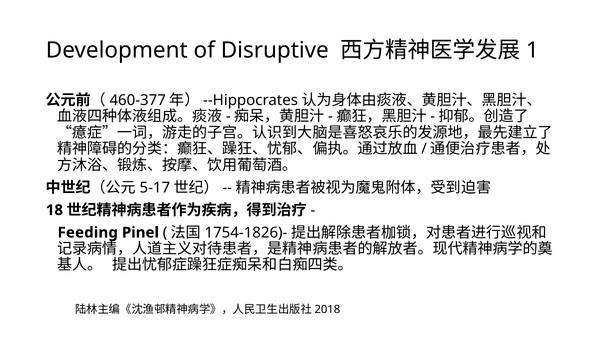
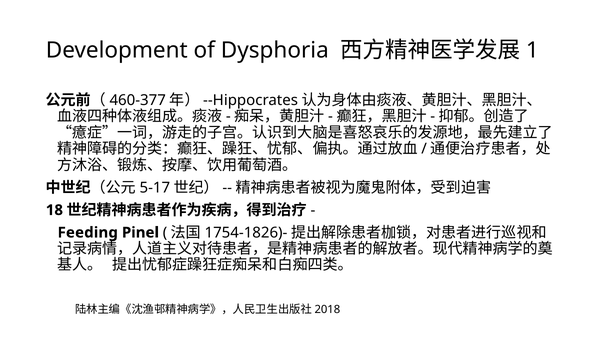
Disruptive: Disruptive -> Dysphoria (275, 51)
